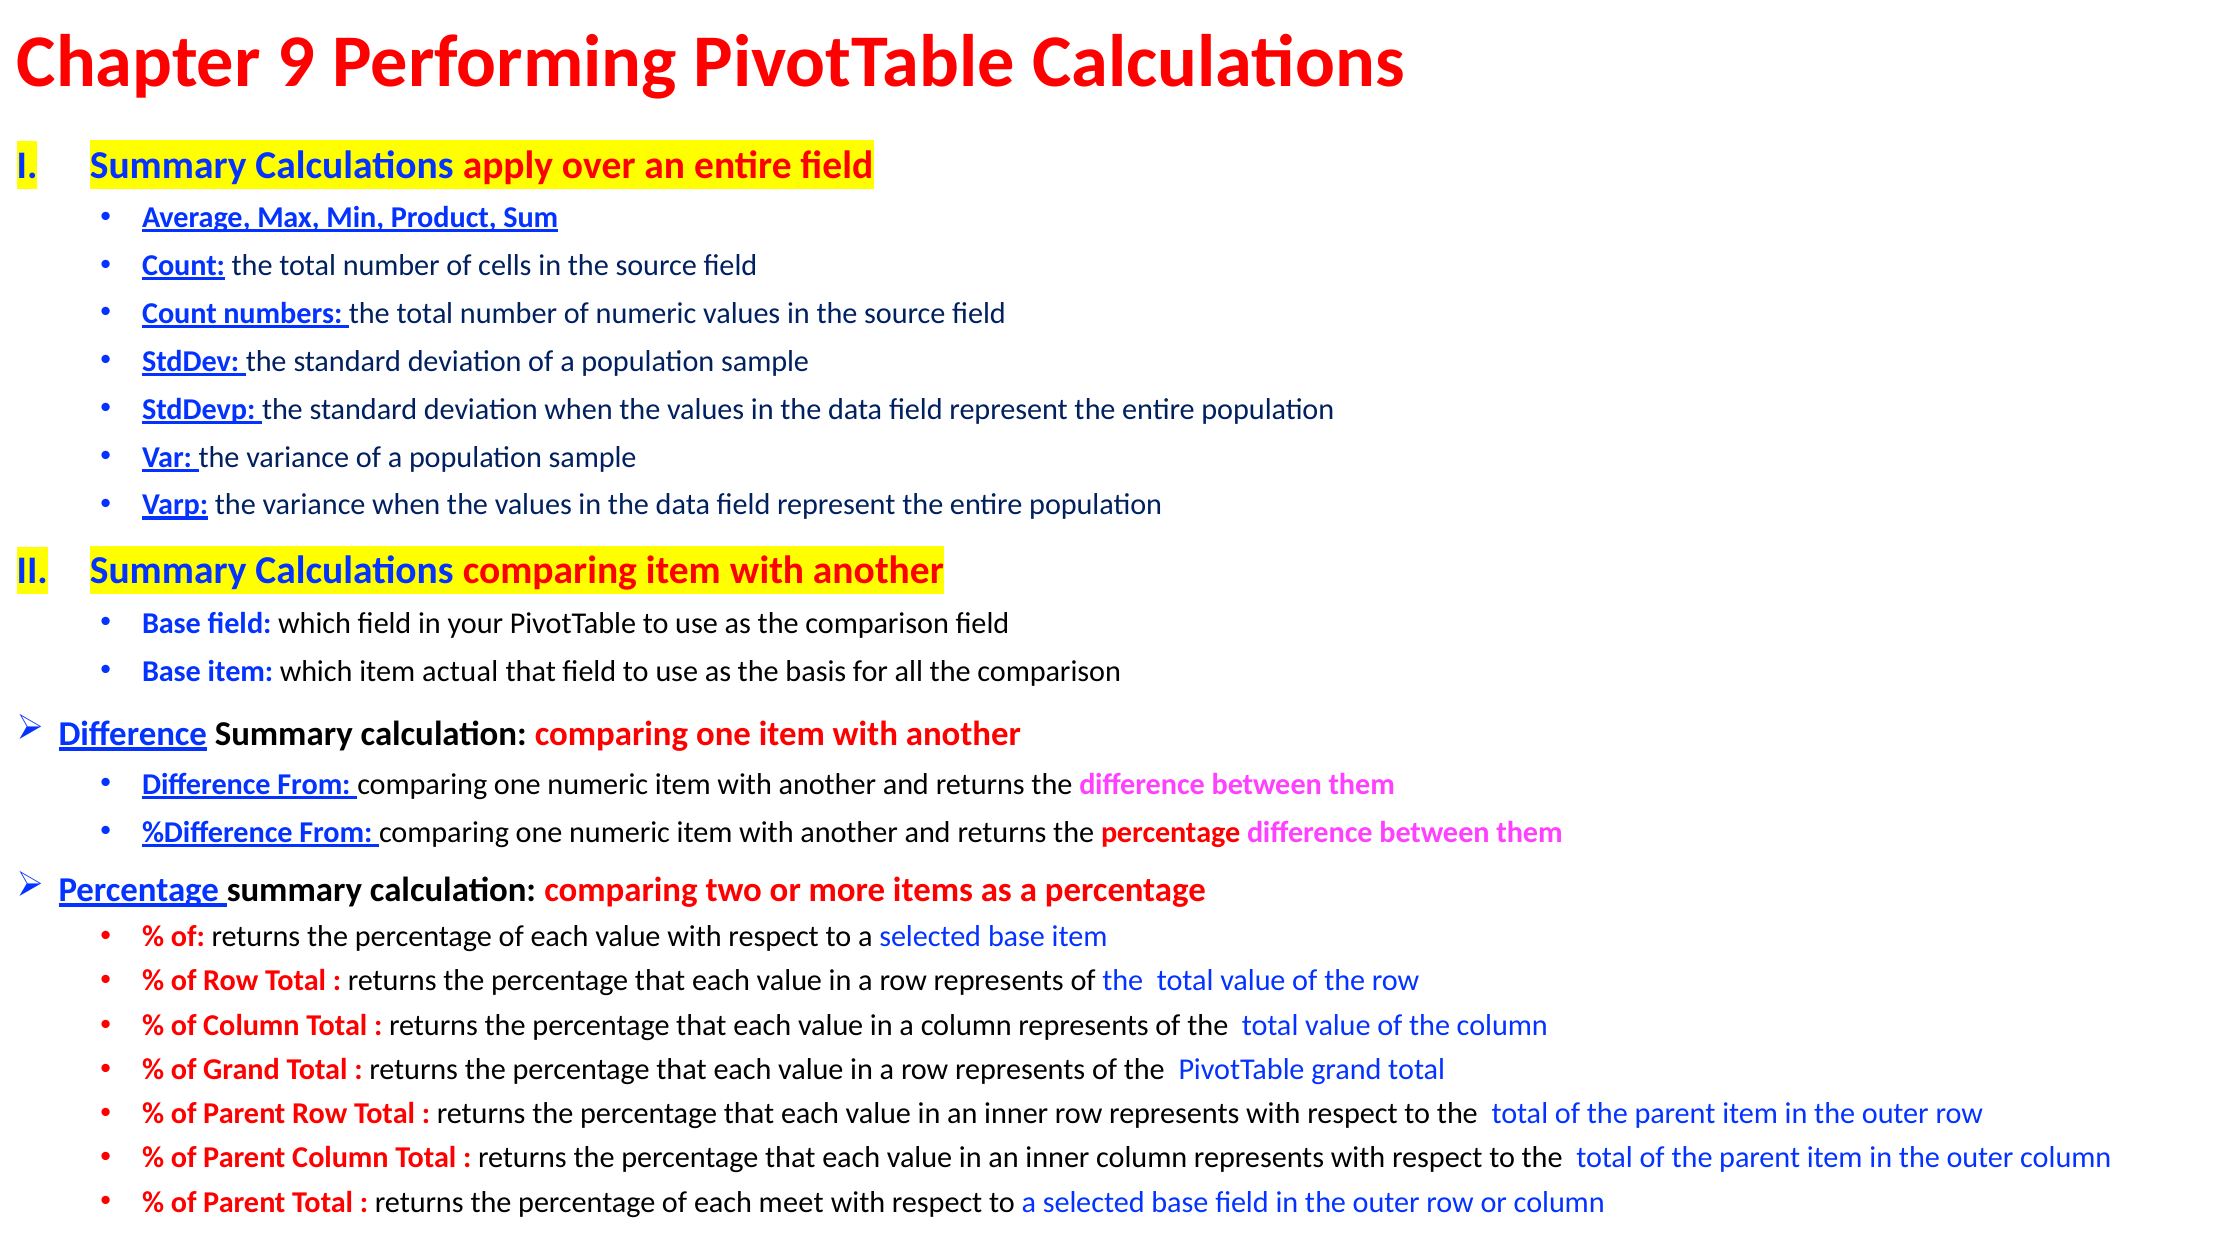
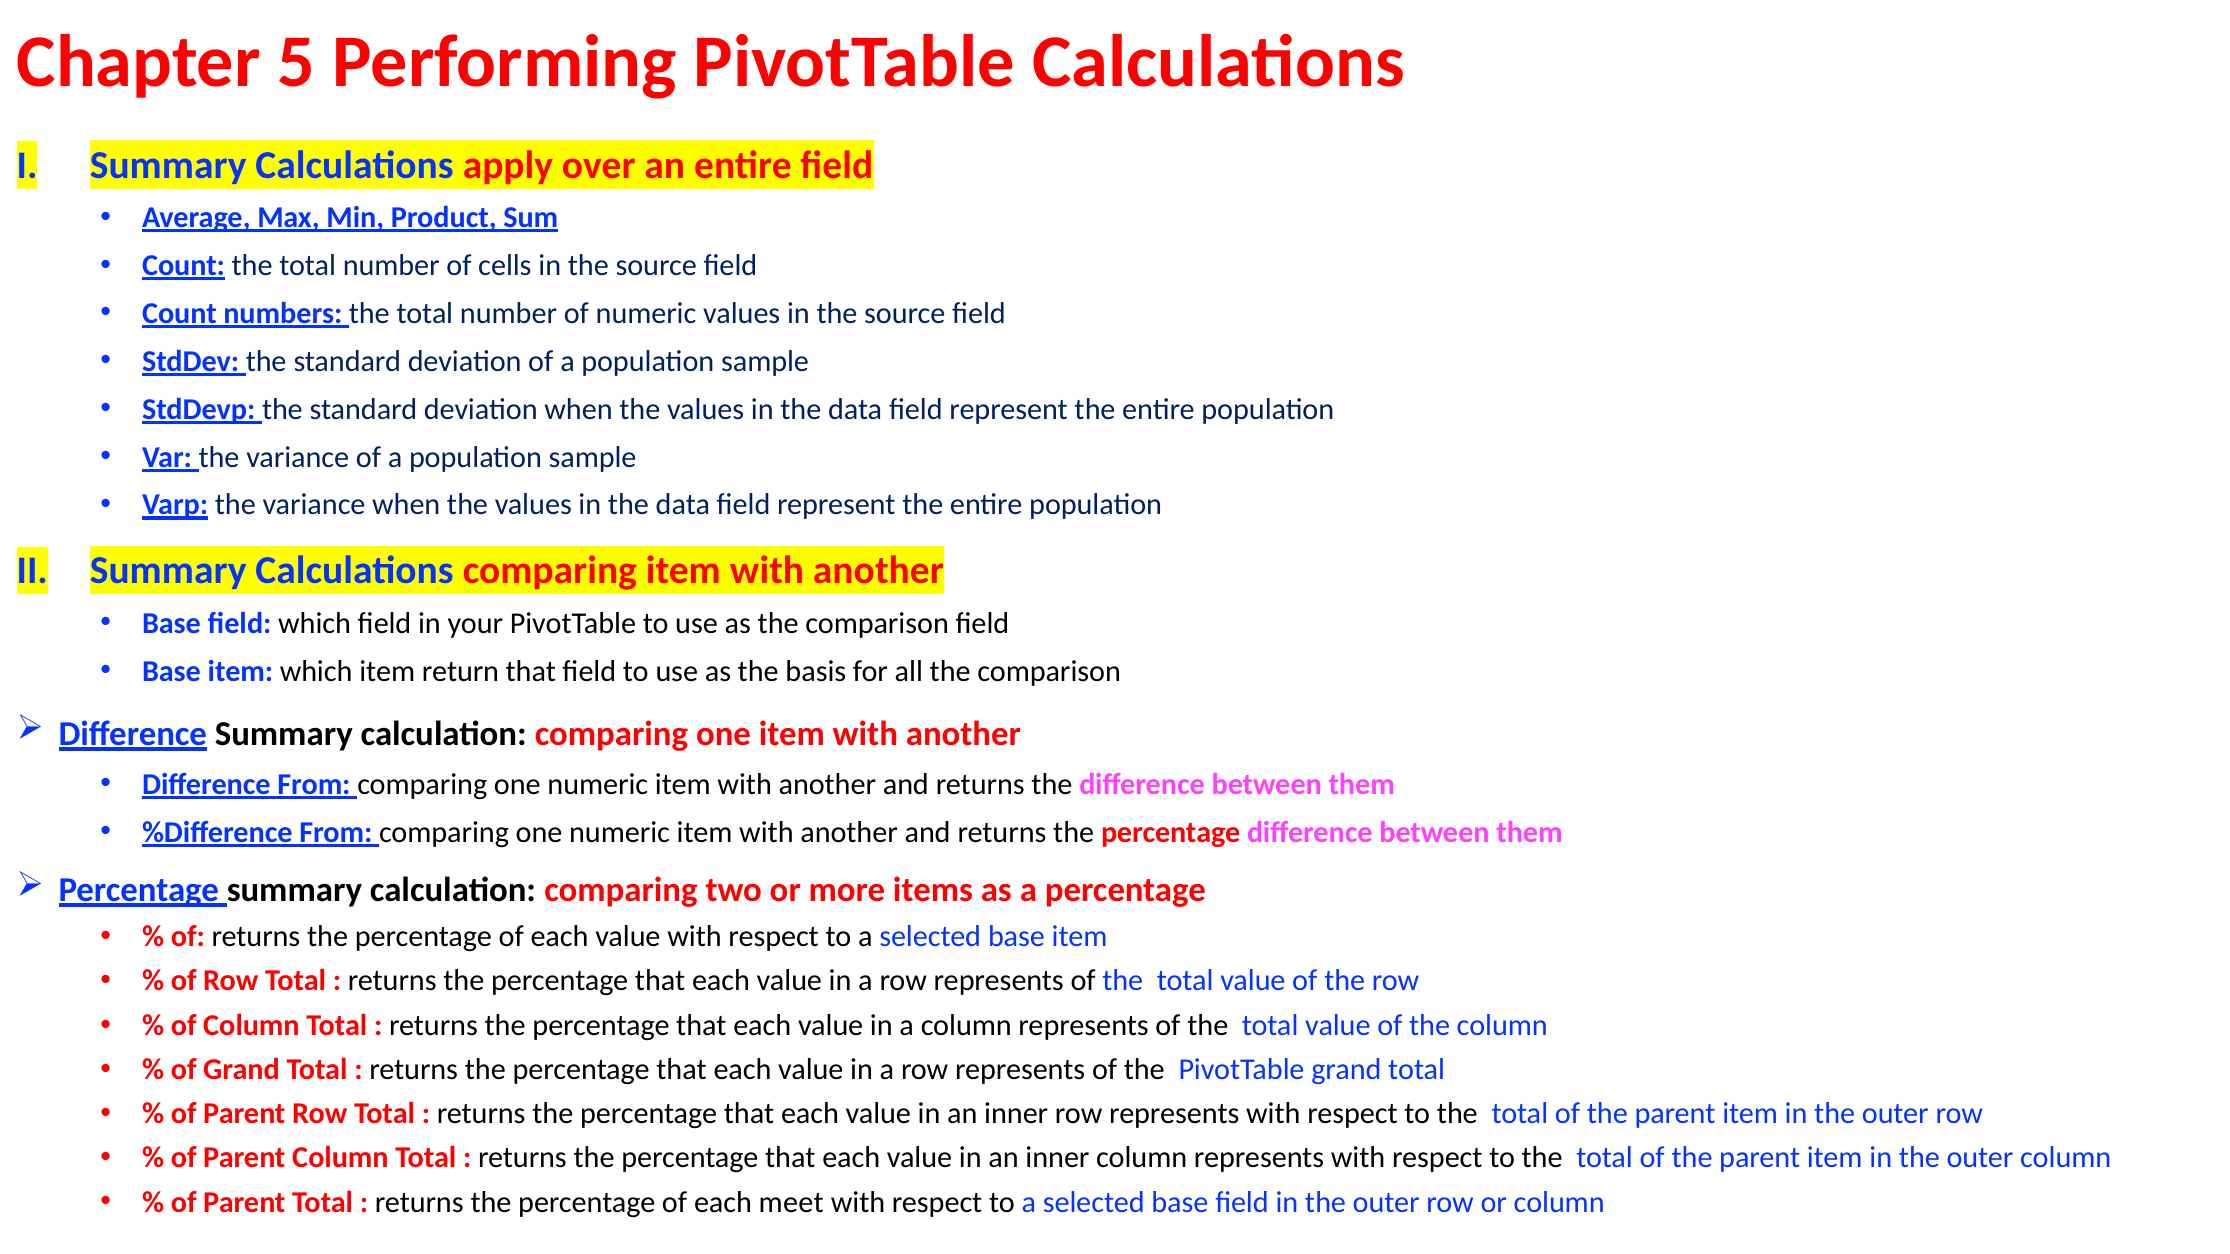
9: 9 -> 5 (297, 62)
actual: actual -> return (460, 672)
